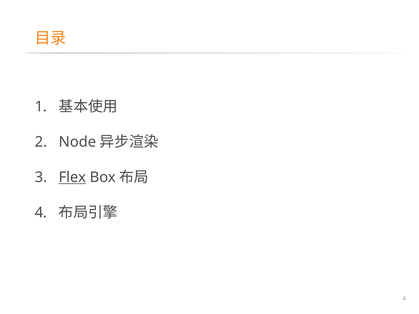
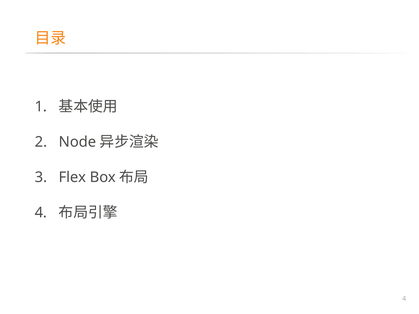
Flex underline: present -> none (72, 177)
